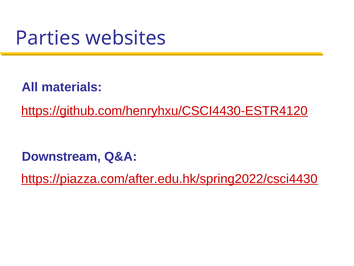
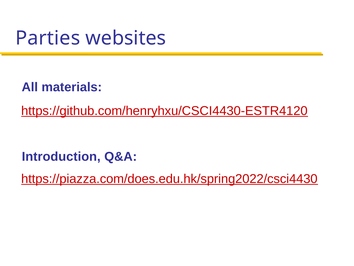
Downstream: Downstream -> Introduction (61, 156)
https://piazza.com/after.edu.hk/spring2022/csci4430: https://piazza.com/after.edu.hk/spring2022/csci4430 -> https://piazza.com/does.edu.hk/spring2022/csci4430 (169, 178)
